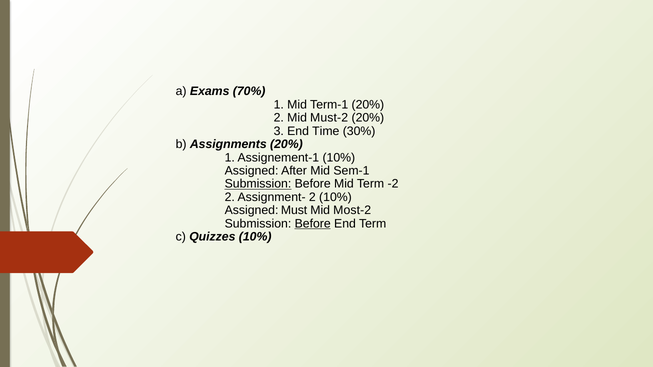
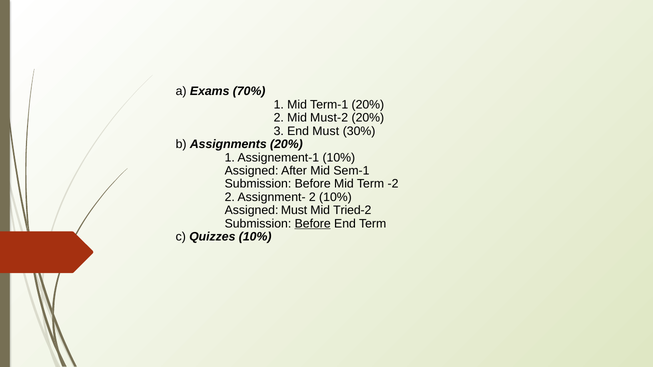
End Time: Time -> Must (326, 131)
Submission underline: present -> none (258, 184)
Most-2: Most-2 -> Tried-2 (352, 211)
